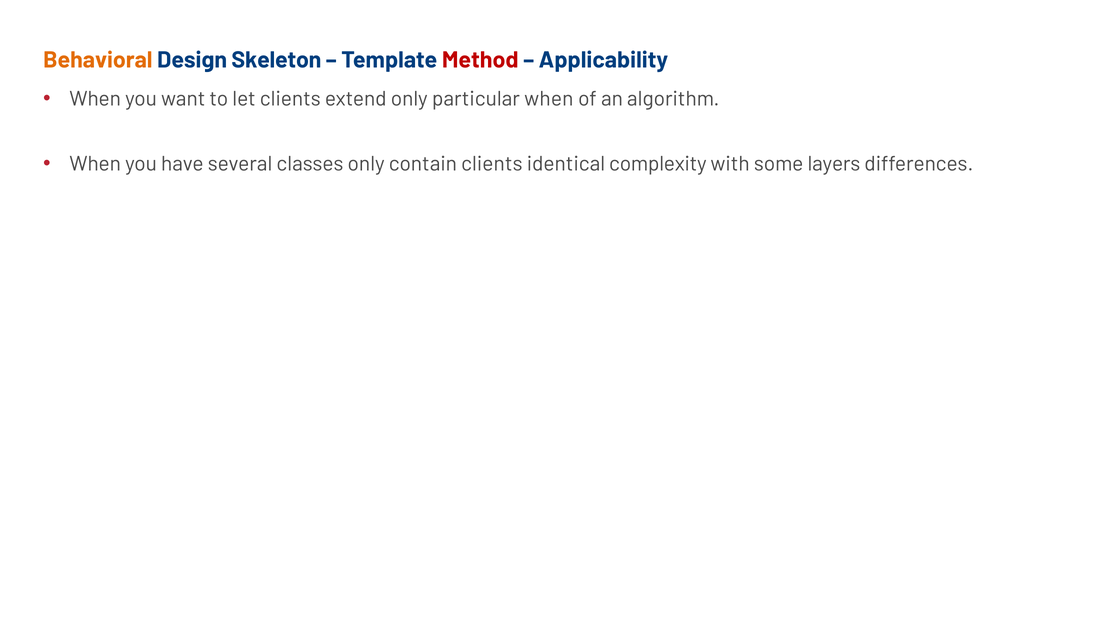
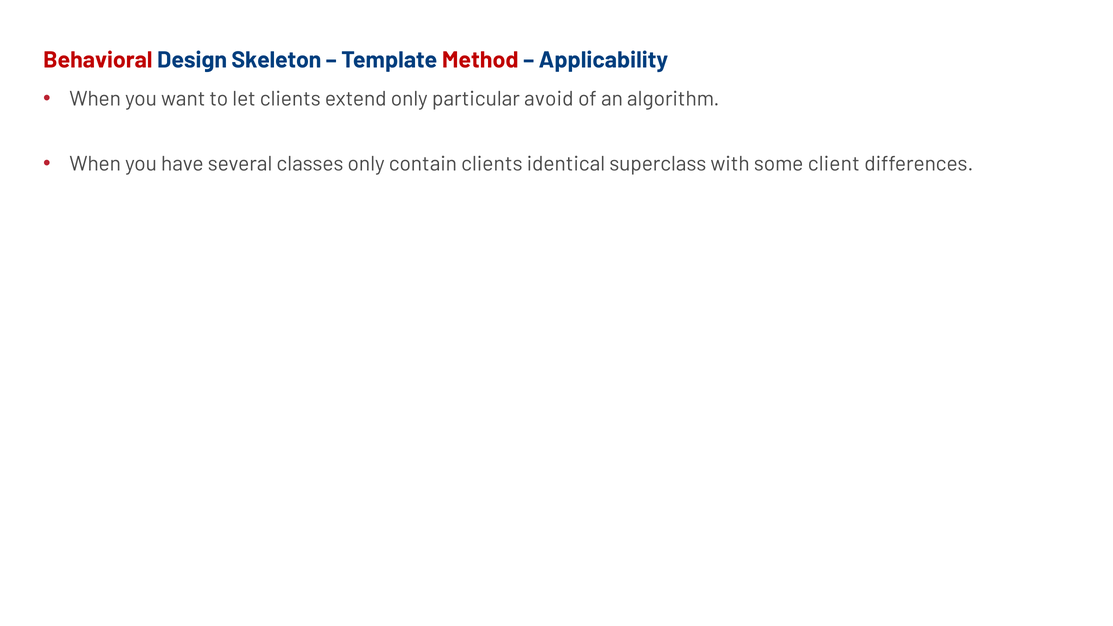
Behavioral colour: orange -> red (98, 60)
particular when: when -> avoid (549, 99)
complexity: complexity -> superclass (658, 164)
layers: layers -> client (834, 164)
